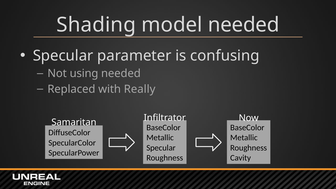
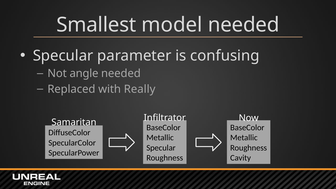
Shading: Shading -> Smallest (96, 25)
using: using -> angle (84, 73)
